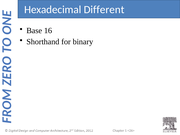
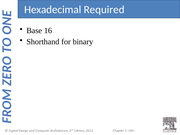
Different: Different -> Required (104, 10)
